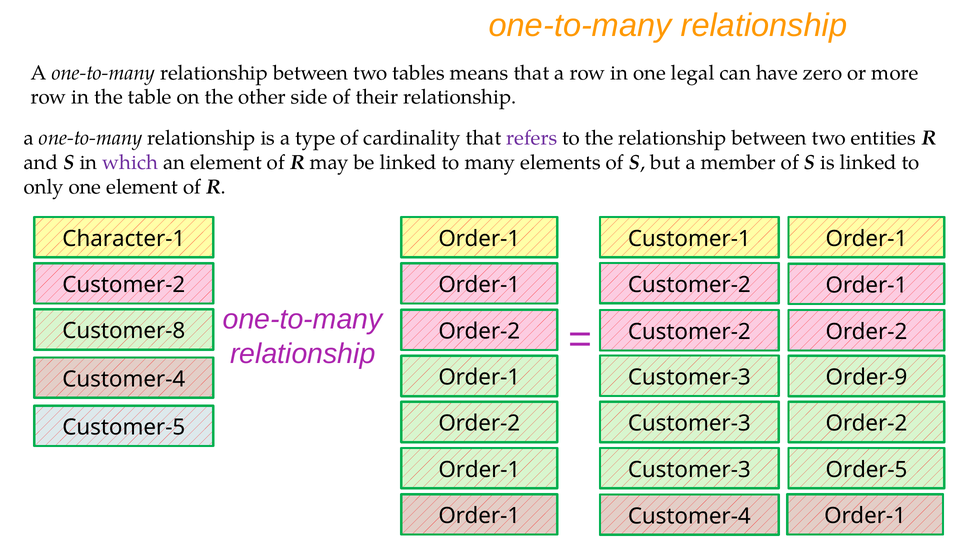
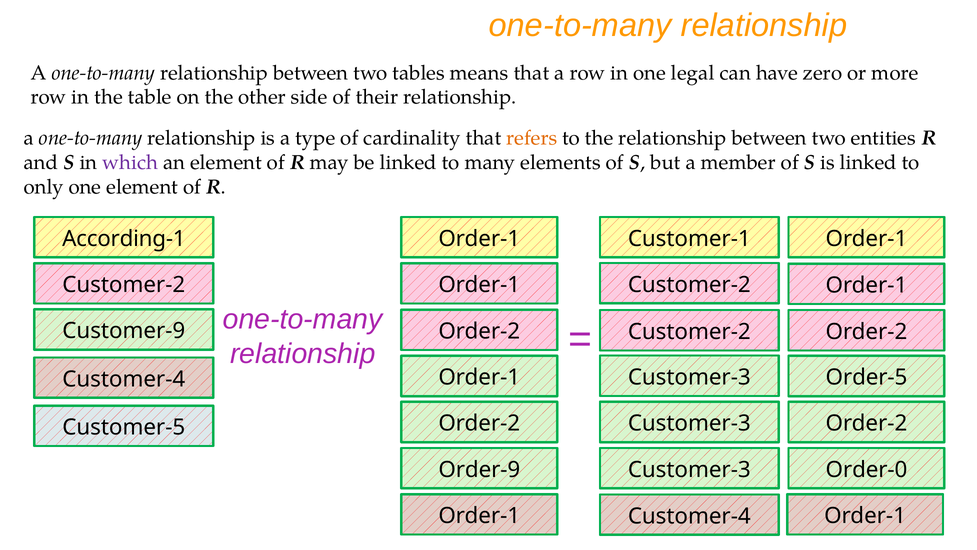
refers colour: purple -> orange (532, 138)
Character-1: Character-1 -> According-1 (124, 239)
Customer-8: Customer-8 -> Customer-9 (124, 331)
Order-9: Order-9 -> Order-5 (866, 377)
Order-1: Order-1 -> Order-9 (479, 469)
Order-5: Order-5 -> Order-0 (866, 469)
